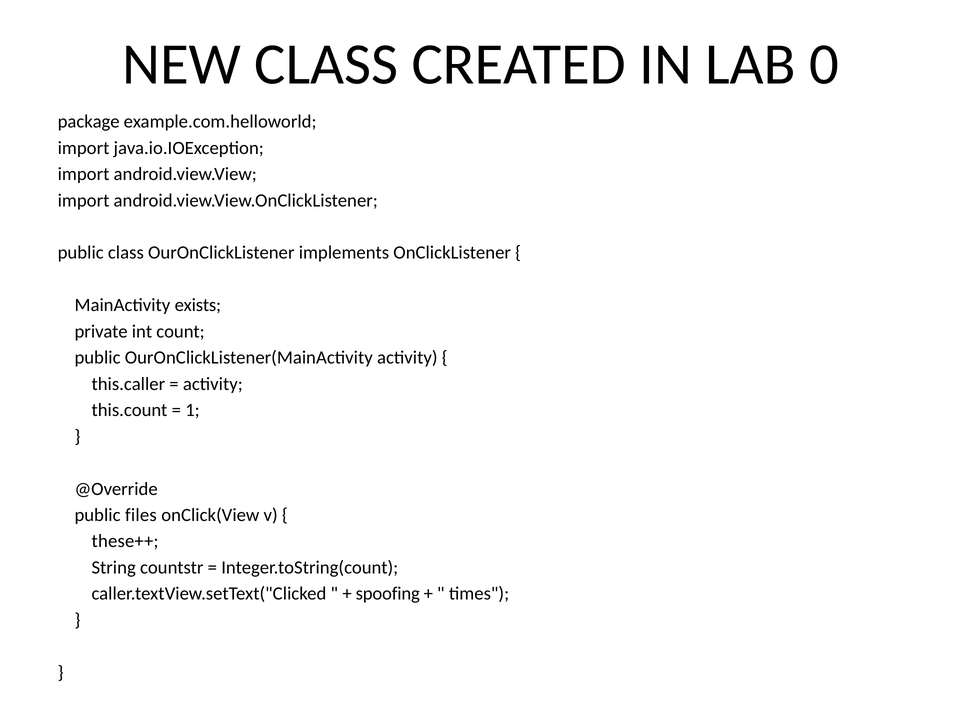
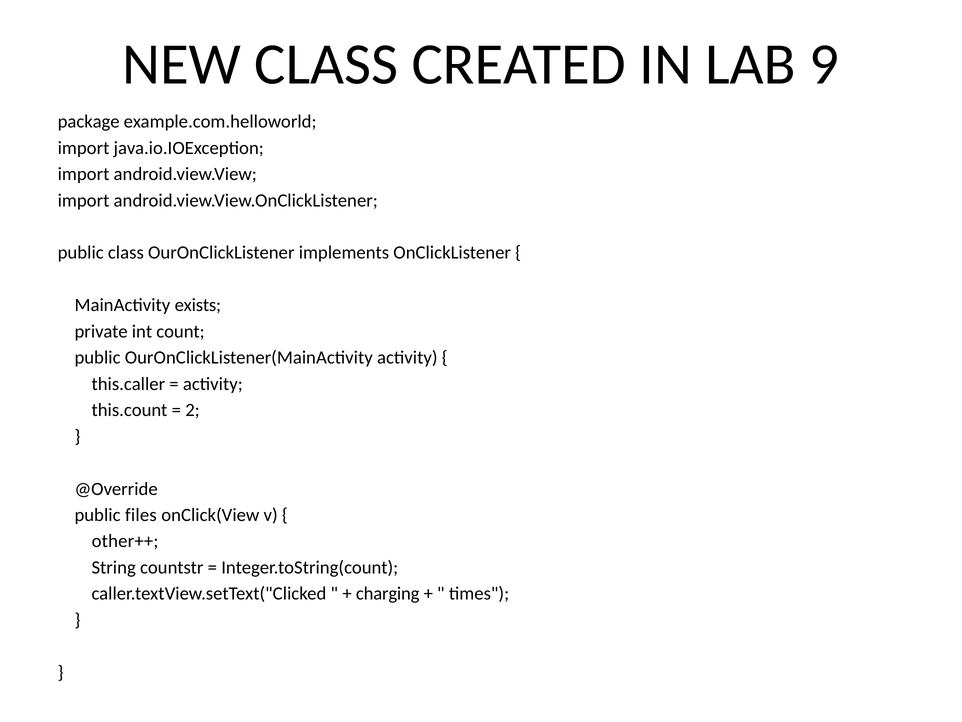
0: 0 -> 9 (824, 64)
1: 1 -> 2 (192, 410)
these++: these++ -> other++ (125, 541)
spoofing: spoofing -> charging (388, 593)
